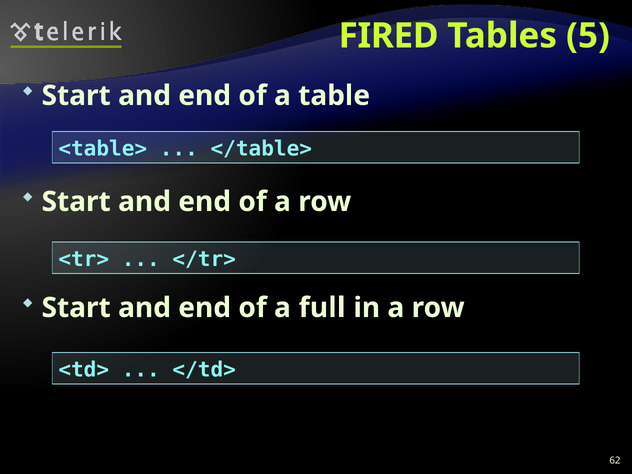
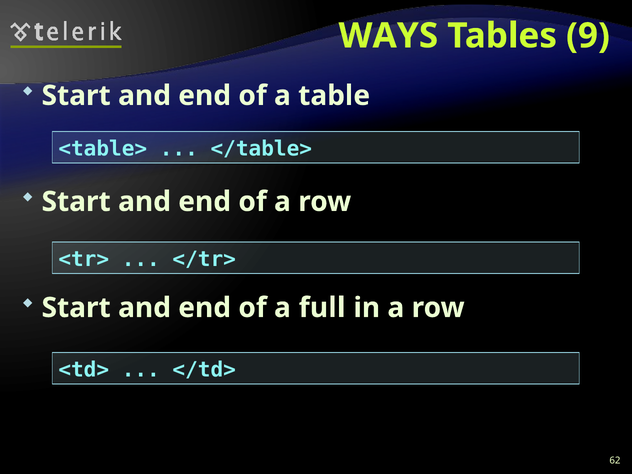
FIRED: FIRED -> WAYS (388, 36)
5: 5 -> 9 (588, 36)
